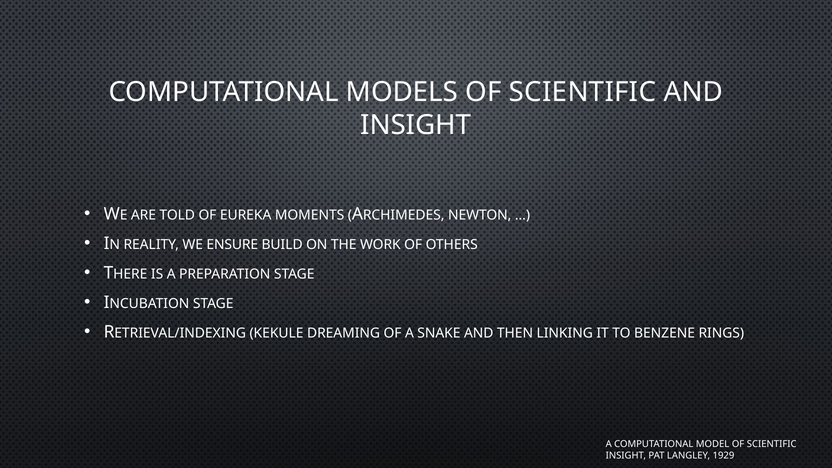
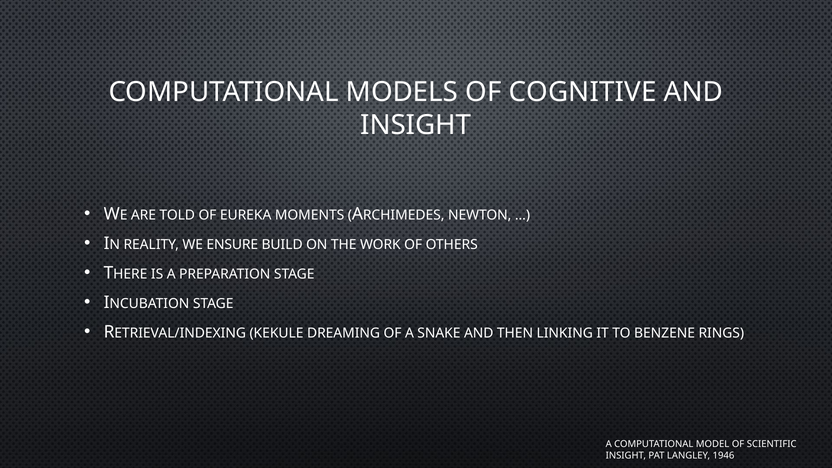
MODELS OF SCIENTIFIC: SCIENTIFIC -> COGNITIVE (583, 92)
1929: 1929 -> 1946 (723, 456)
